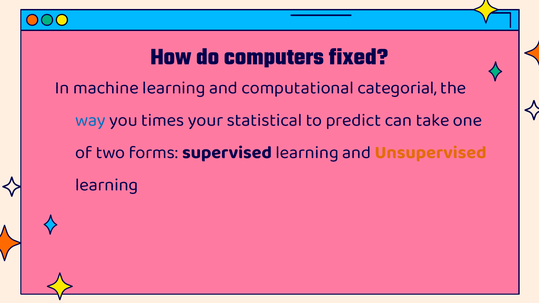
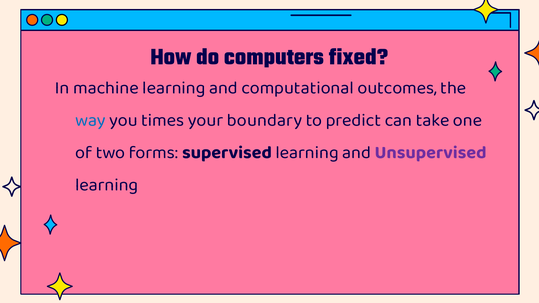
categorial: categorial -> outcomes (397, 88)
statistical: statistical -> boundary (264, 120)
Unsupervised colour: orange -> purple (431, 152)
